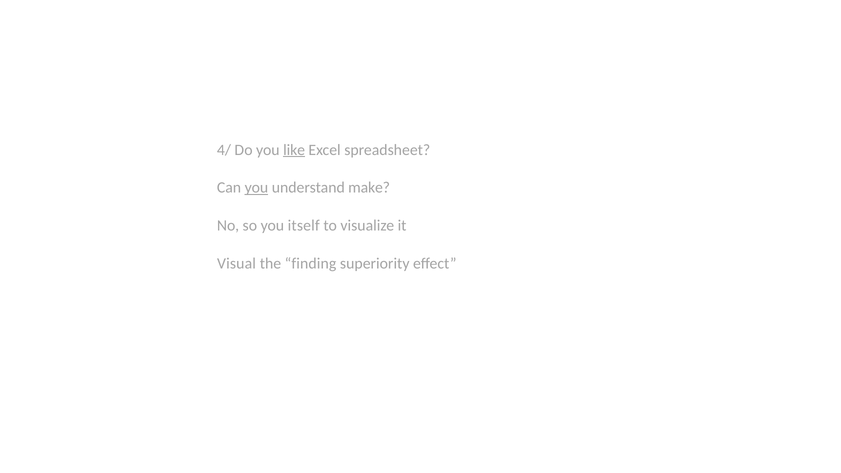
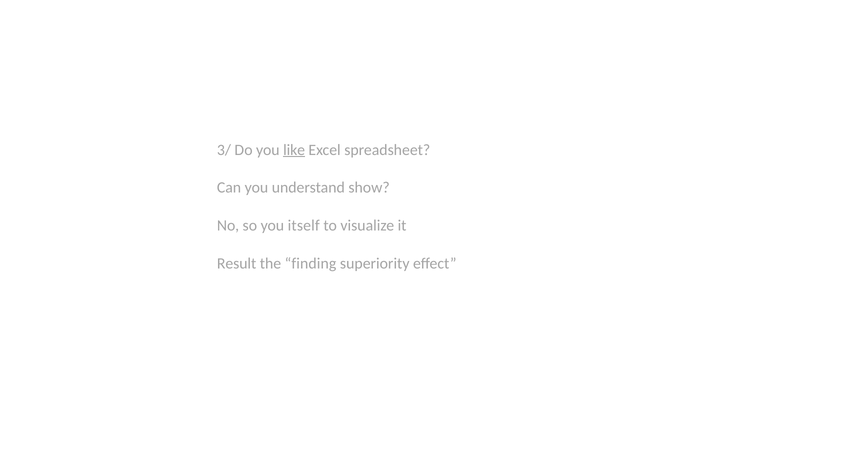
4/: 4/ -> 3/ (224, 150)
you underline: present -> none (256, 188)
make: make -> show (369, 188)
Visual: Visual -> Result (237, 263)
